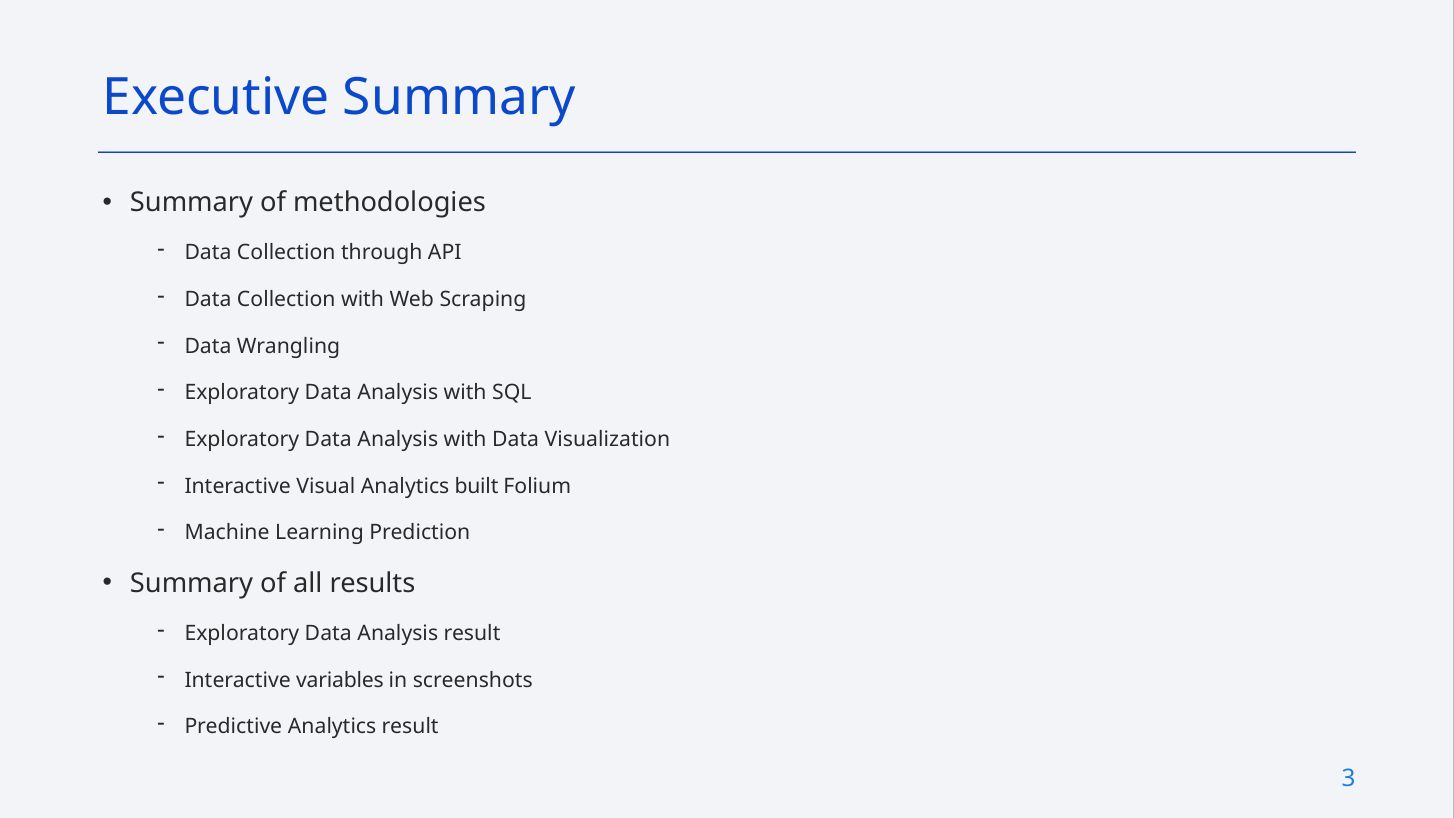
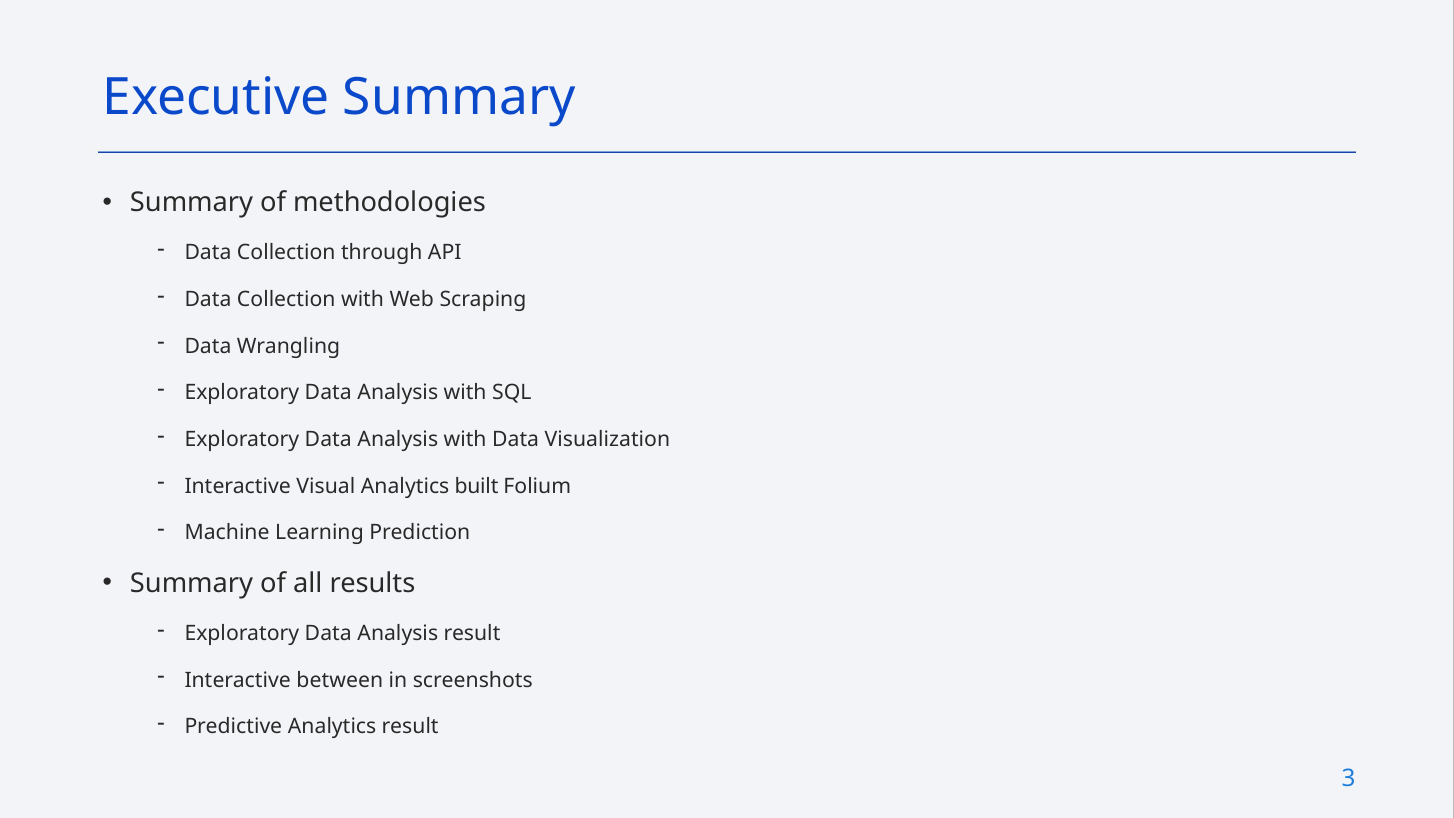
variables: variables -> between (340, 680)
